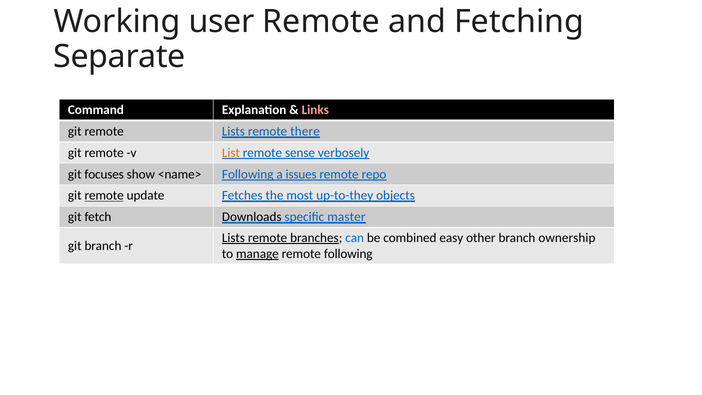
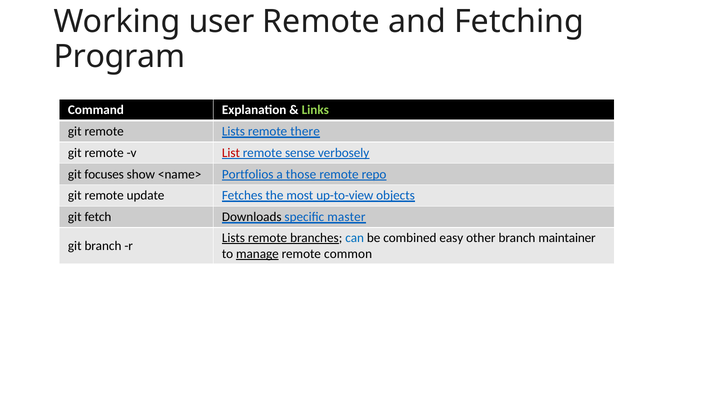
Separate: Separate -> Program (119, 56)
Links colour: pink -> light green (315, 110)
List colour: orange -> red (231, 153)
<name> Following: Following -> Portfolios (248, 174)
issues: issues -> those (301, 174)
remote underline: present -> none (104, 195)
up-to-they: up-to-they -> up-to-view (345, 195)
ownership: ownership -> maintainer (567, 238)
remote following: following -> common (348, 254)
